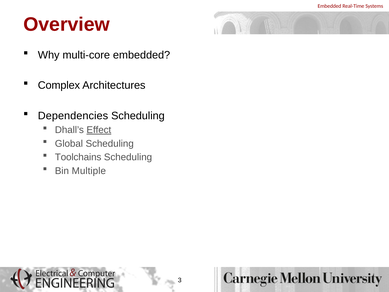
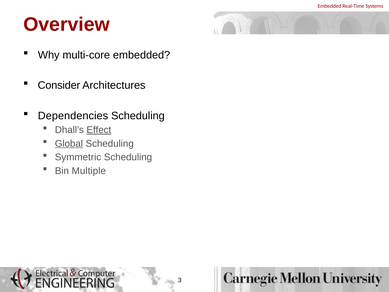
Complex: Complex -> Consider (59, 85)
Global underline: none -> present (69, 143)
Toolchains: Toolchains -> Symmetric (78, 157)
